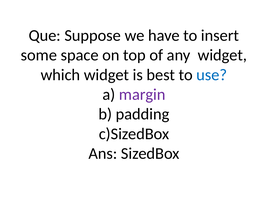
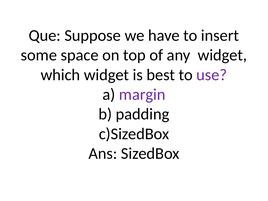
use colour: blue -> purple (212, 75)
